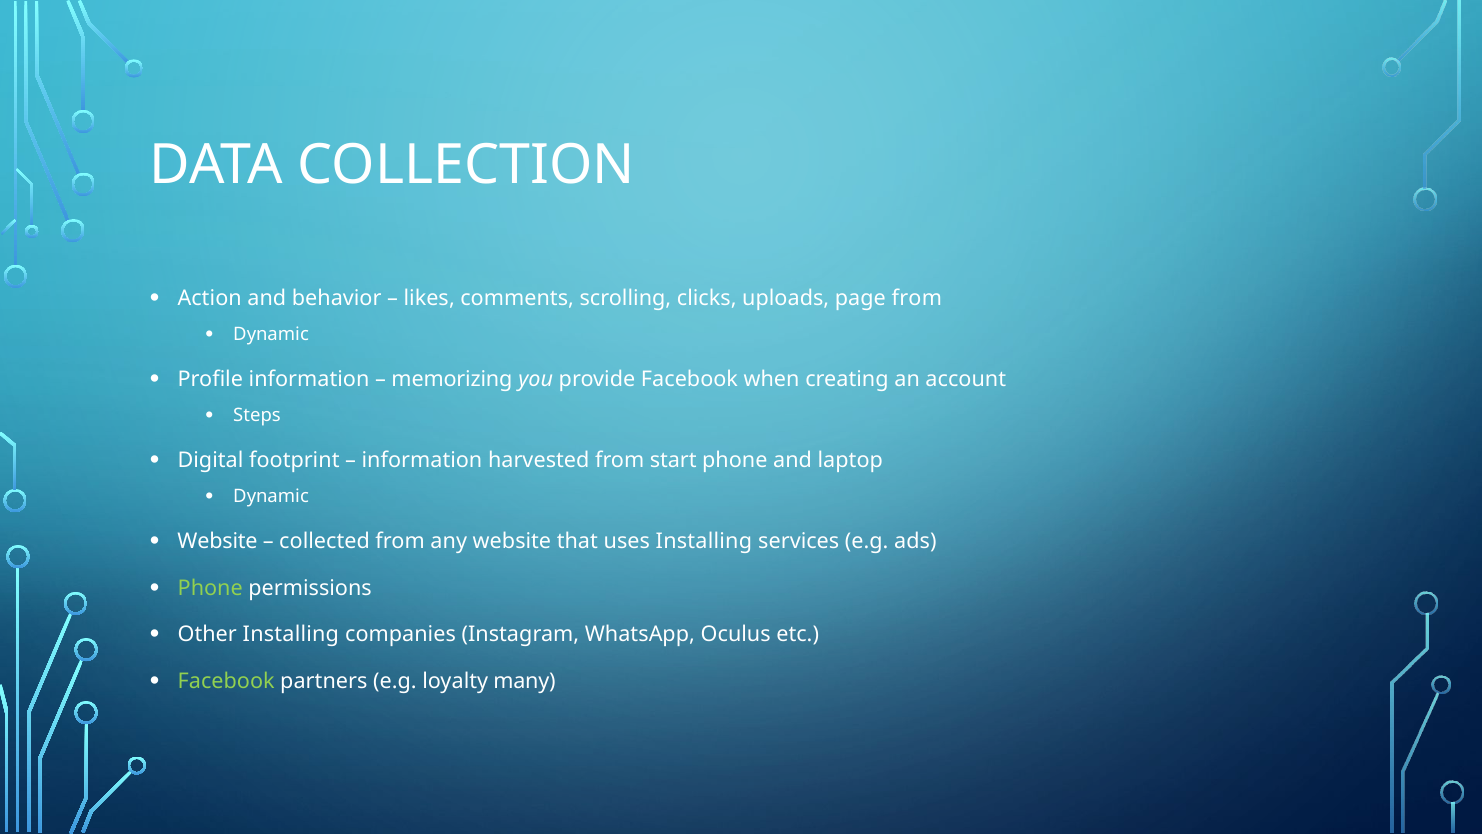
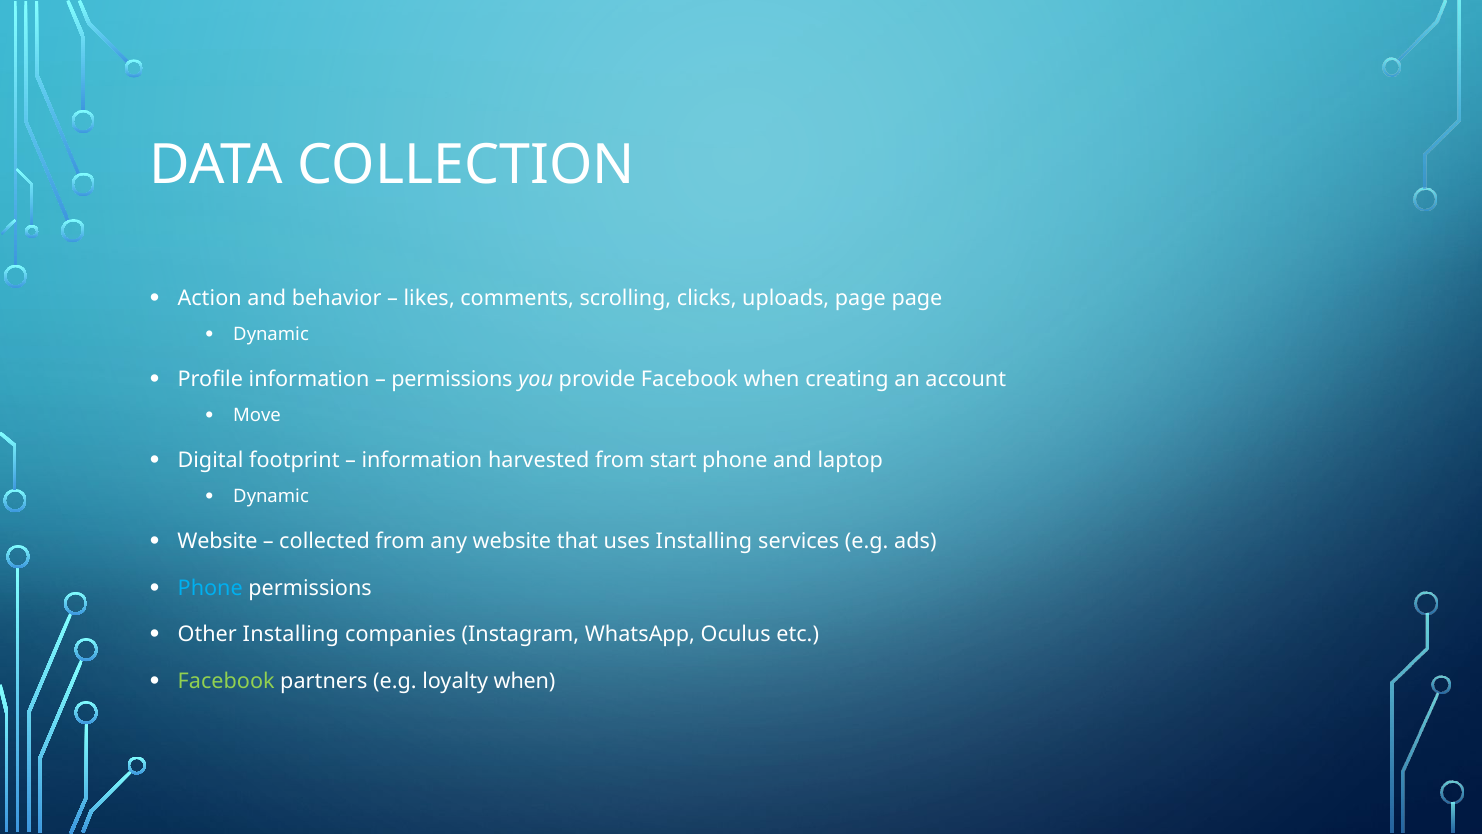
page from: from -> page (917, 299)
memorizing: memorizing -> permissions (452, 380)
Steps: Steps -> Move (257, 416)
Phone colour: light green -> light blue (210, 588)
loyalty many: many -> when (524, 681)
